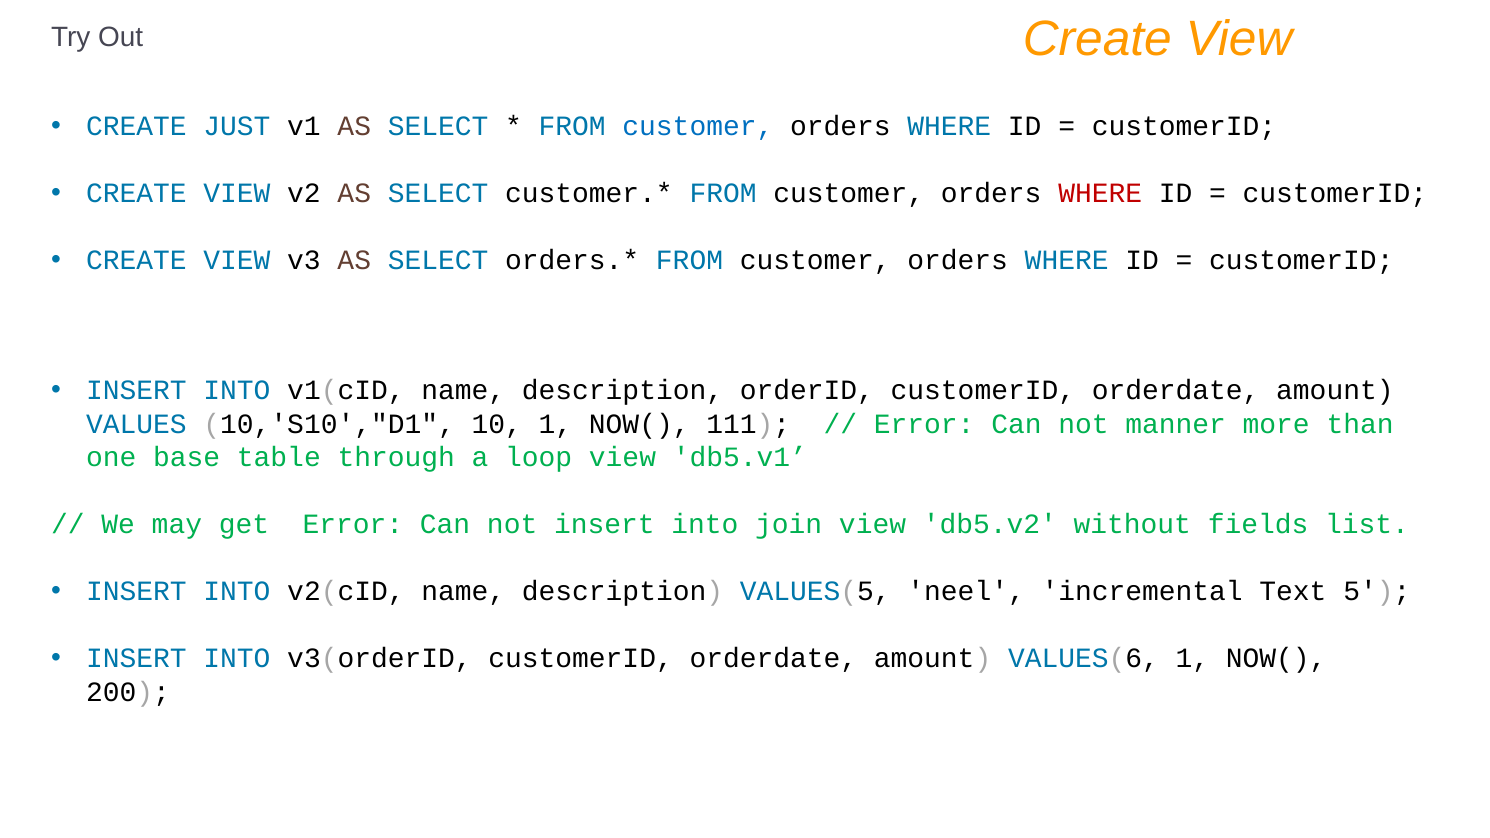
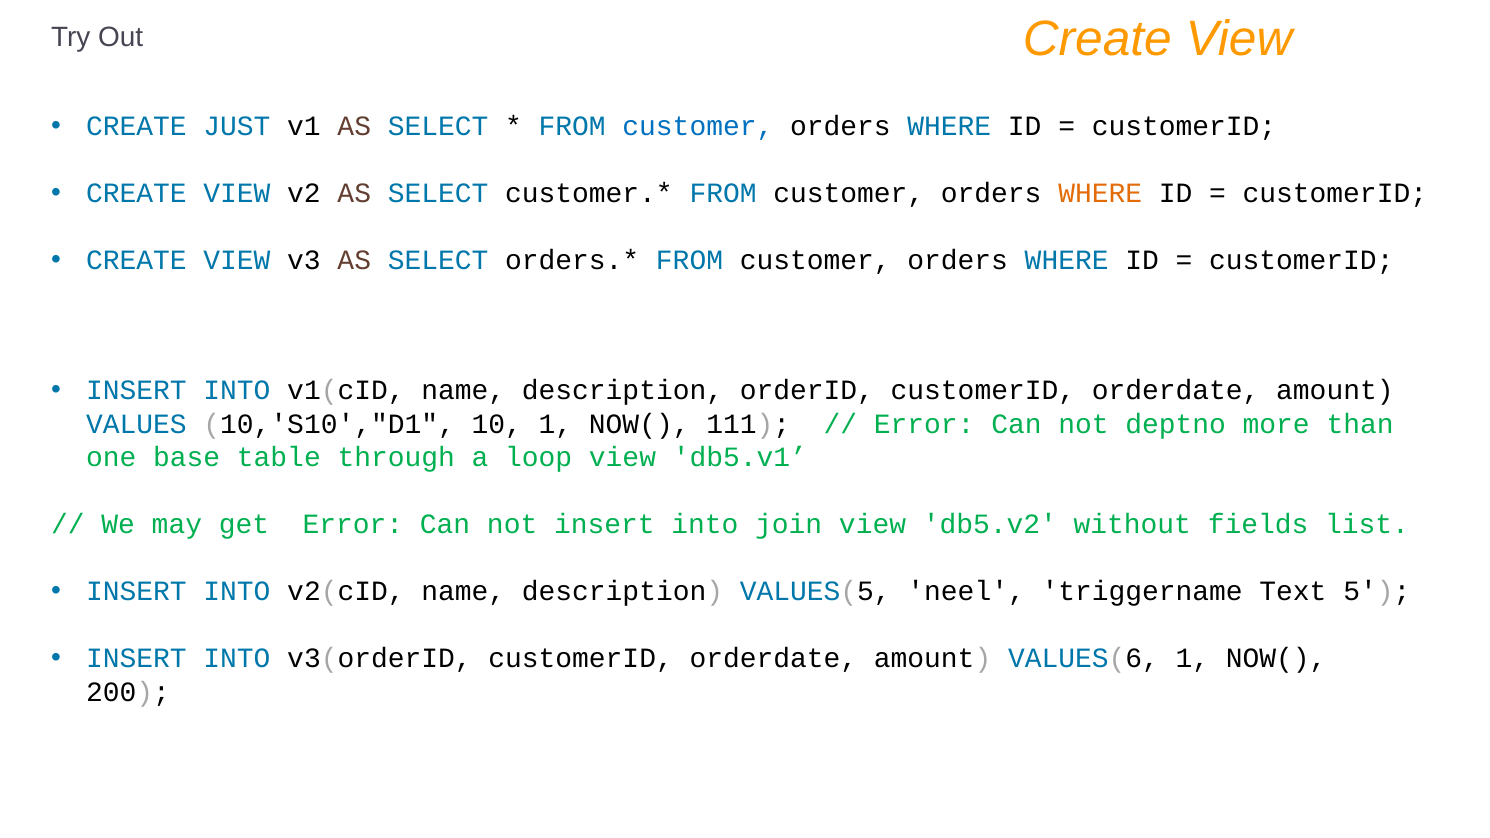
WHERE colour: red -> orange (1100, 193)
manner: manner -> deptno (1176, 424)
incremental: incremental -> triggername (1142, 592)
